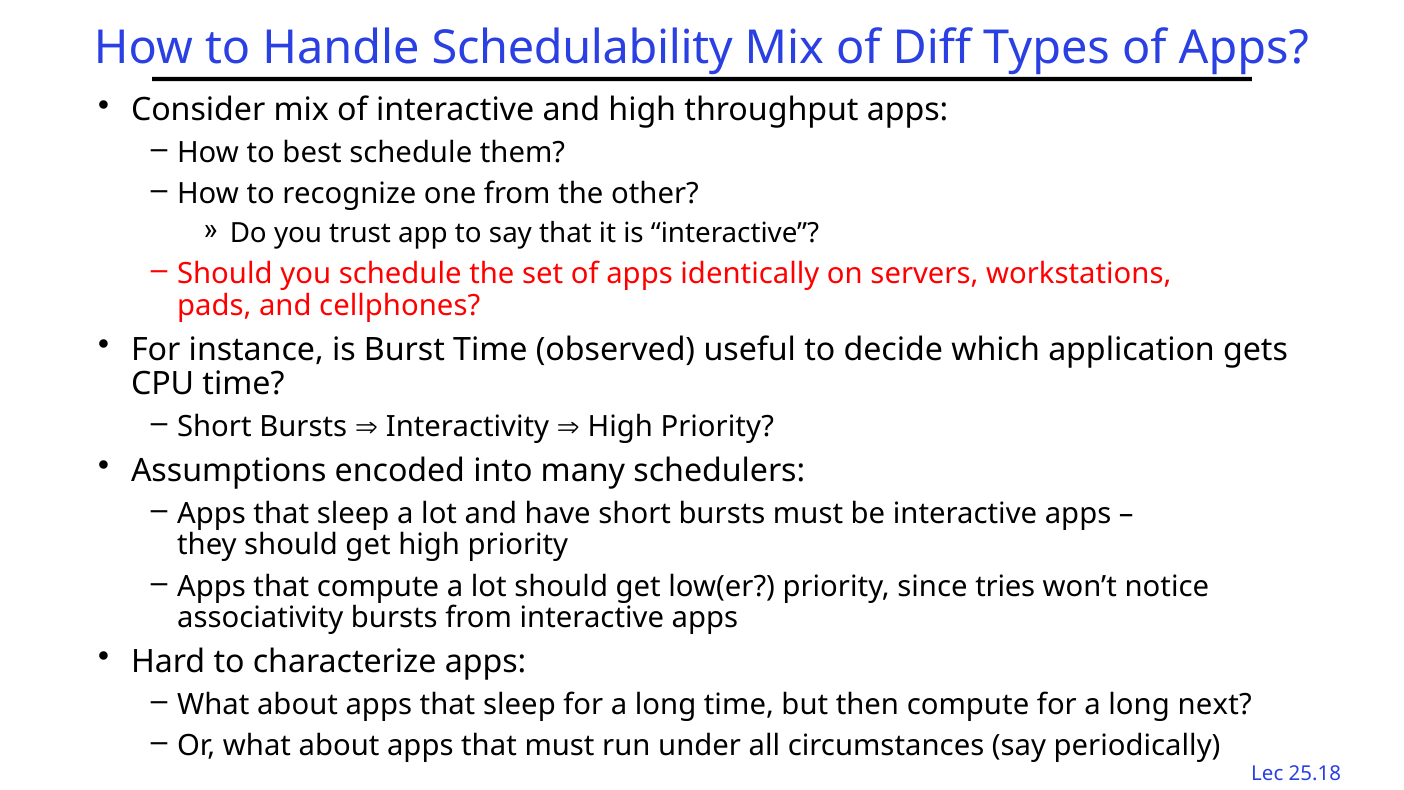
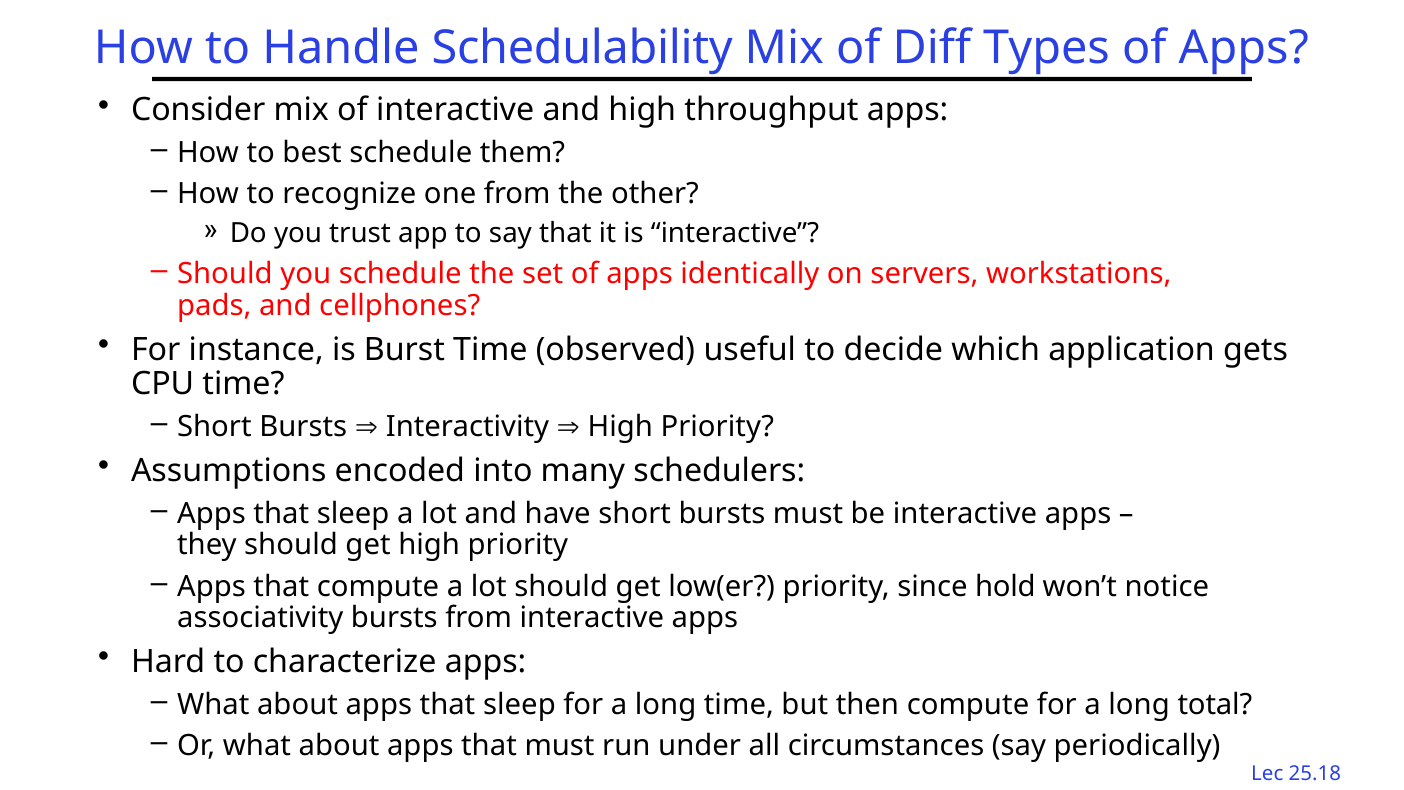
tries: tries -> hold (1005, 586)
next: next -> total (1215, 705)
